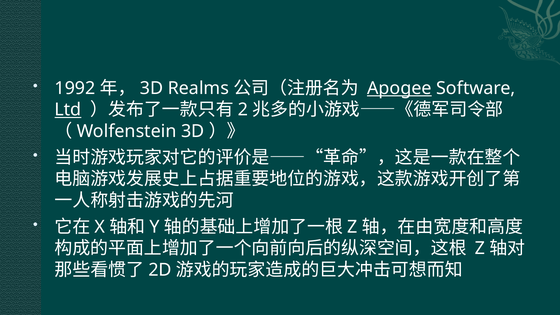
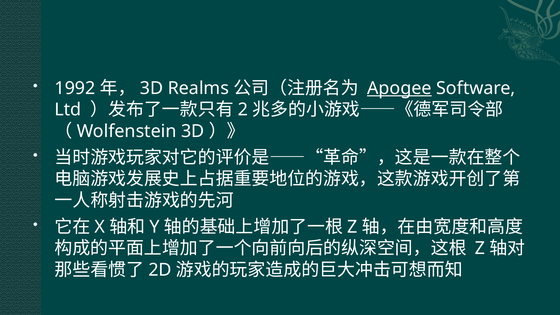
Ltd underline: present -> none (68, 110)
